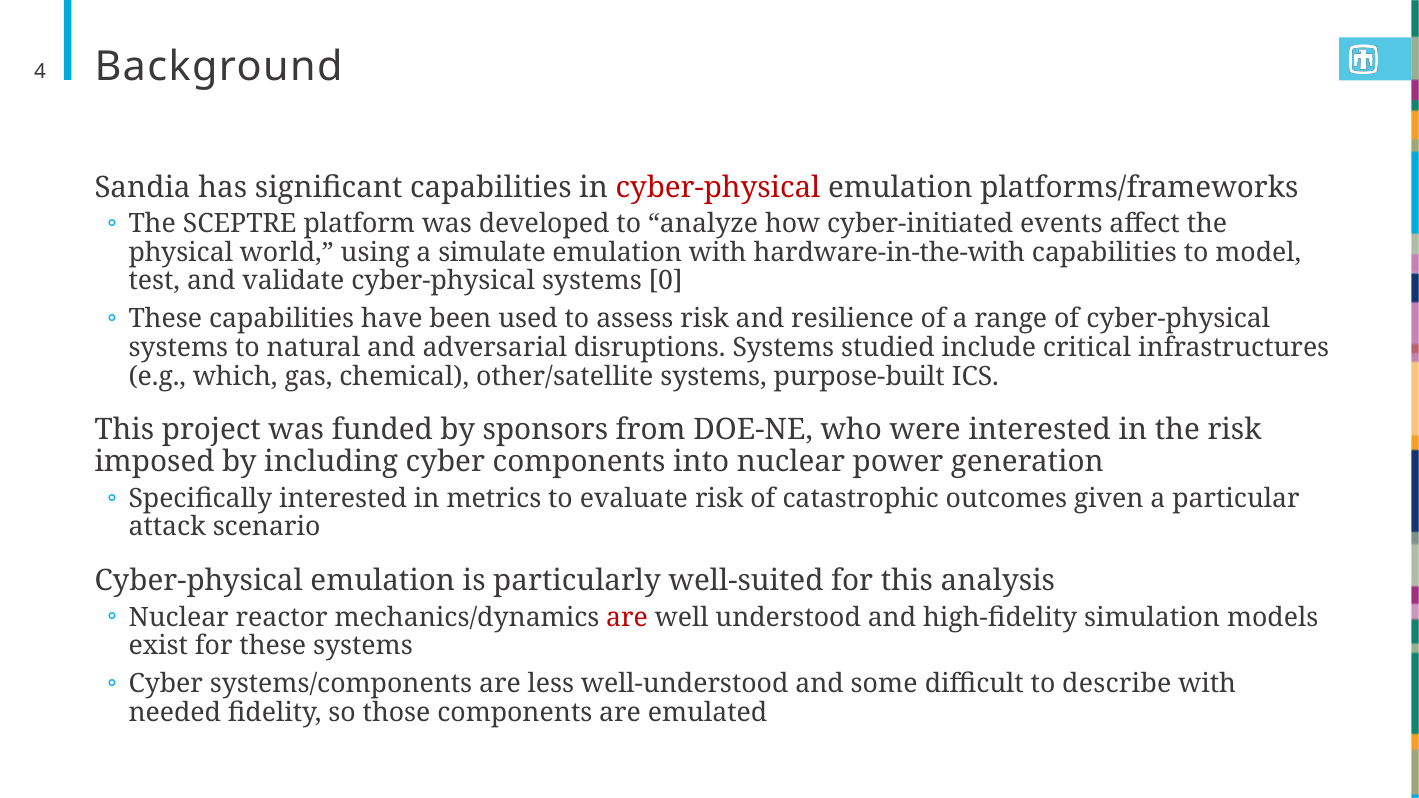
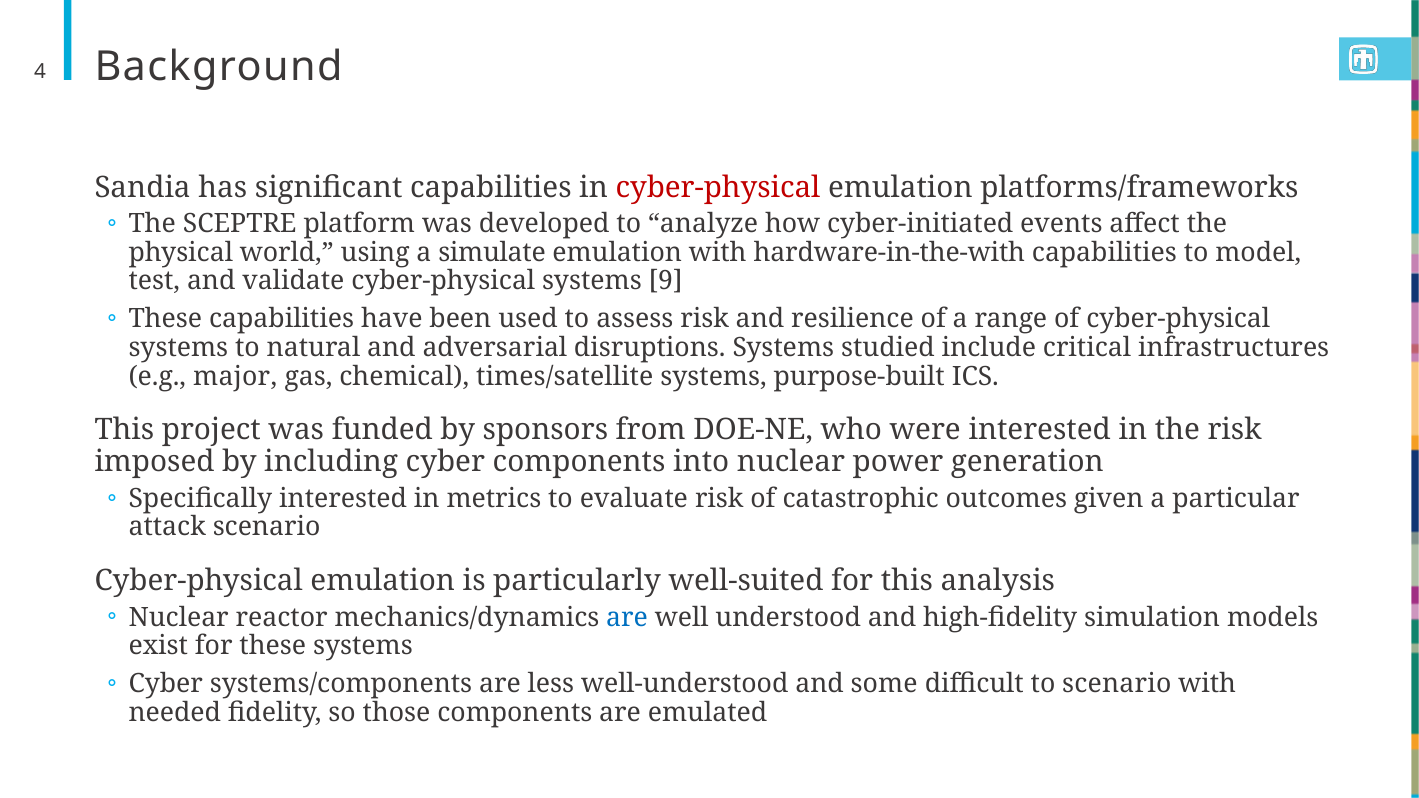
0: 0 -> 9 (666, 281)
which: which -> major (235, 376)
other/satellite: other/satellite -> times/satellite (565, 376)
are colour: red -> blue (627, 618)
to describe: describe -> scenario (1117, 684)
